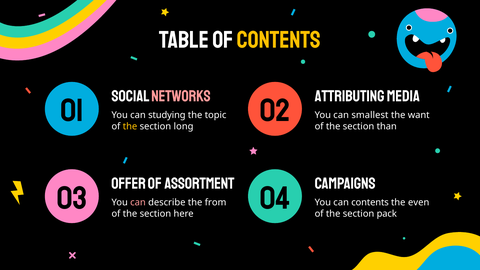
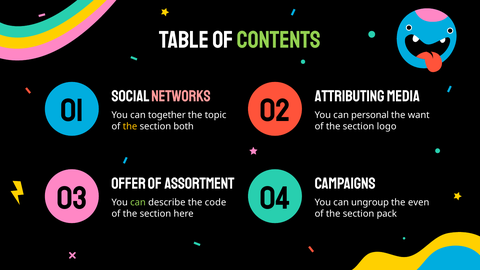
contents colour: yellow -> light green (279, 40)
studying: studying -> together (167, 115)
smallest: smallest -> personal (370, 115)
long: long -> both (184, 126)
than: than -> logo (387, 126)
can colour: pink -> light green (138, 203)
from: from -> code (216, 203)
can contents: contents -> ungroup (370, 203)
